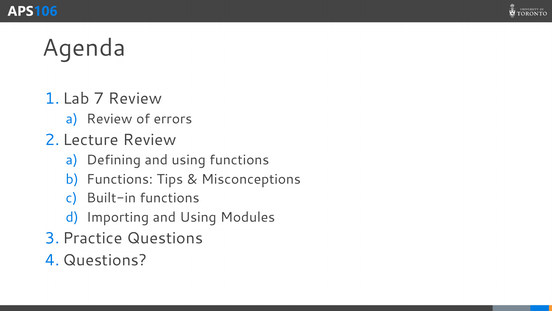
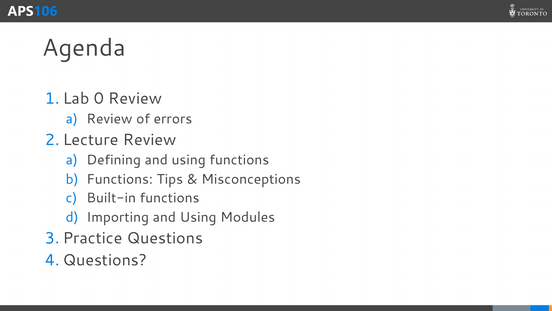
7: 7 -> 0 (99, 98)
